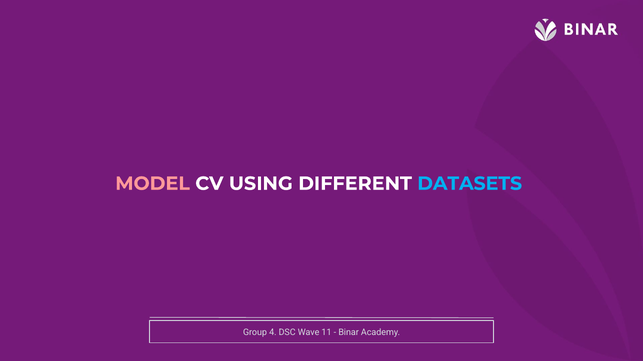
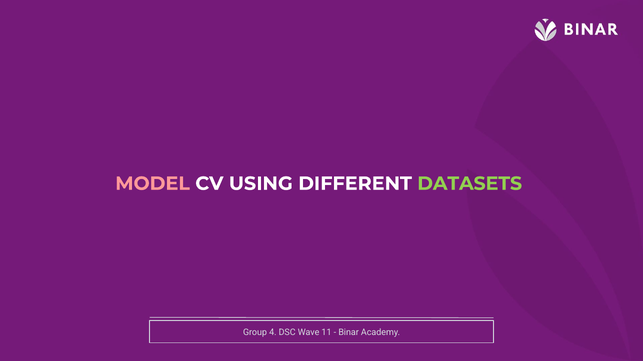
DATASETS colour: light blue -> light green (470, 184)
